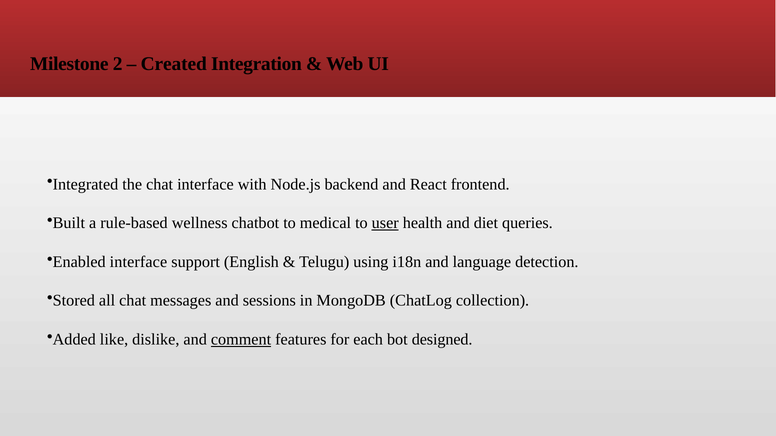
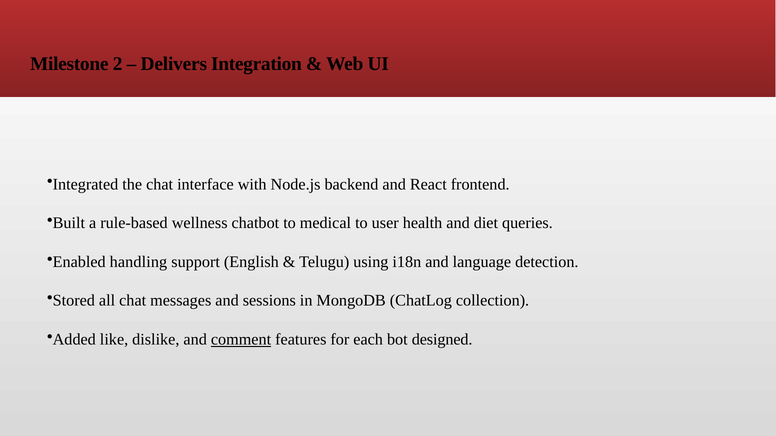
Created: Created -> Delivers (174, 64)
user underline: present -> none (385, 223)
Enabled interface: interface -> handling (138, 262)
